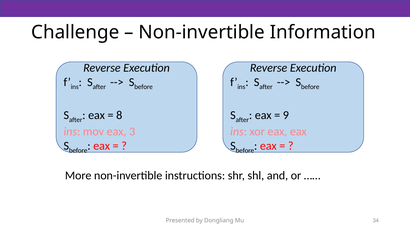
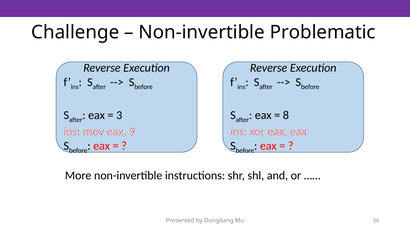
Information: Information -> Problematic (323, 32)
8: 8 -> 3 (119, 115)
9: 9 -> 8 (286, 115)
3: 3 -> 9 (132, 131)
